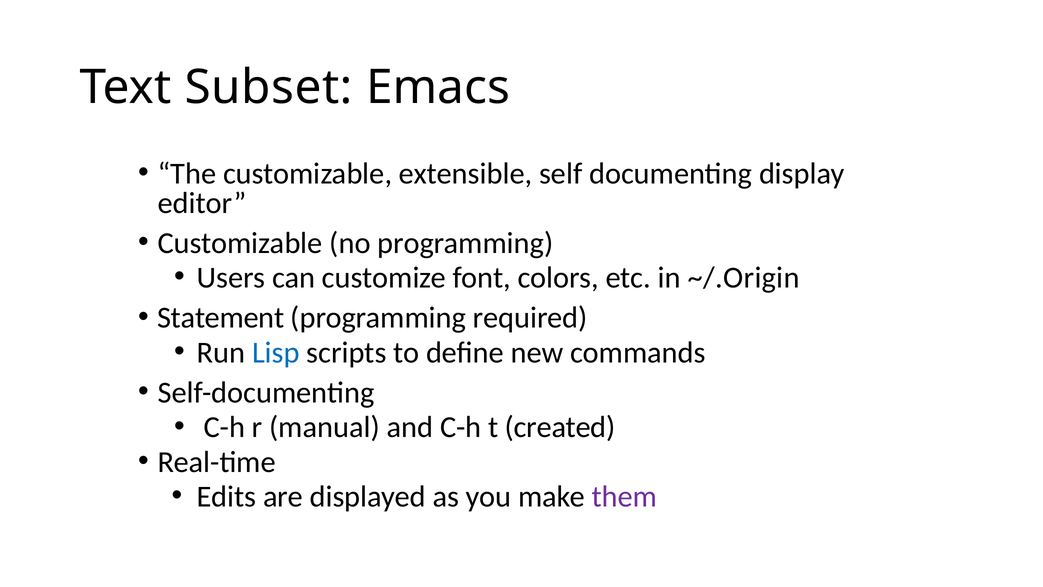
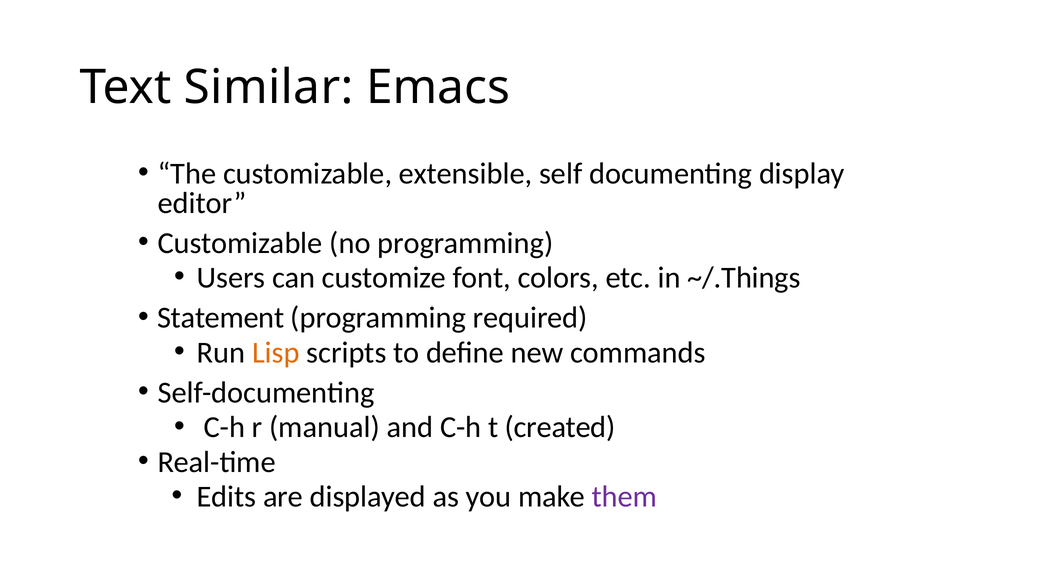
Subset: Subset -> Similar (269, 88)
~/.Origin: ~/.Origin -> ~/.Things (744, 278)
Lisp colour: blue -> orange (276, 352)
